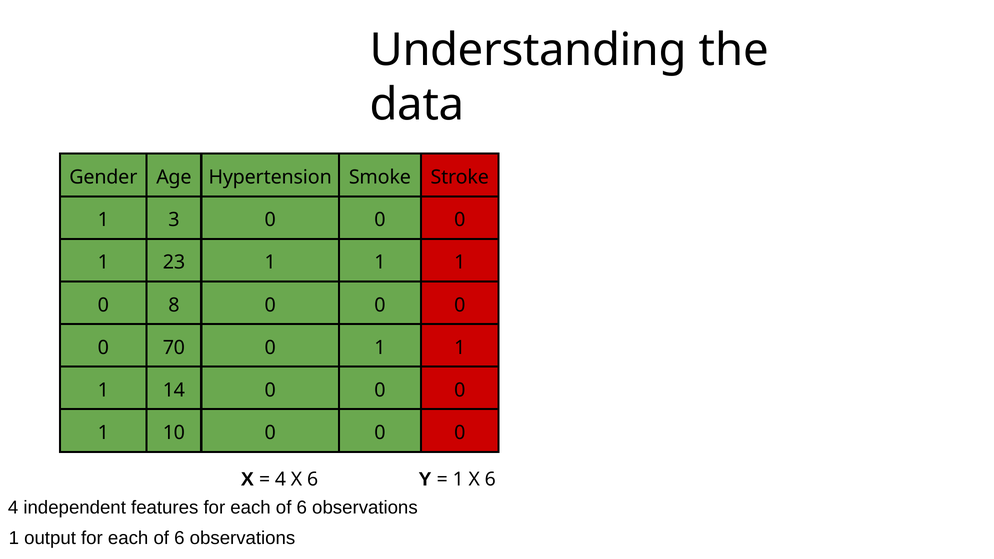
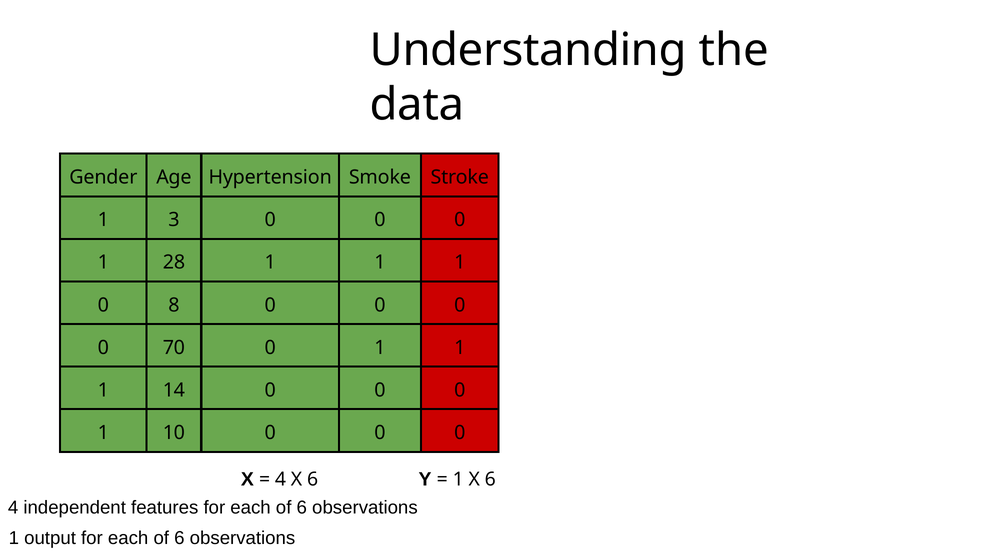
23: 23 -> 28 (174, 263)
